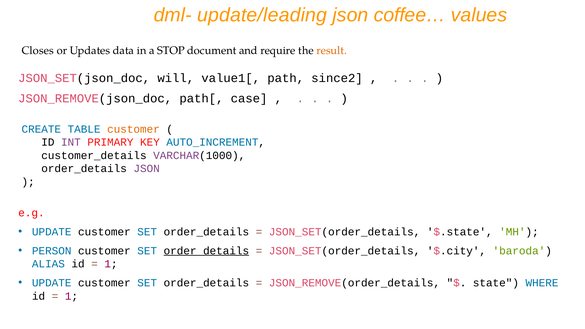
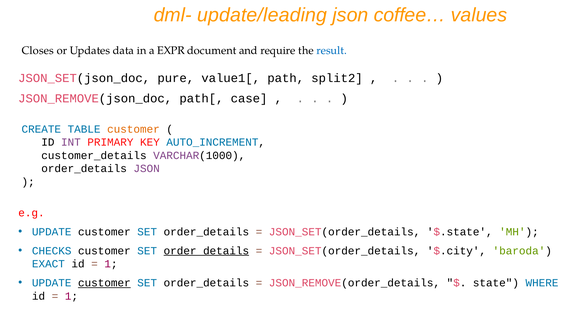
STOP: STOP -> EXPR (171, 50)
result colour: orange -> blue (332, 50)
will: will -> pure (176, 78)
since2: since2 -> split2 (337, 78)
PERSON: PERSON -> CHECKS (52, 251)
ALIAS: ALIAS -> EXACT (48, 264)
customer underline: none -> present (104, 283)
